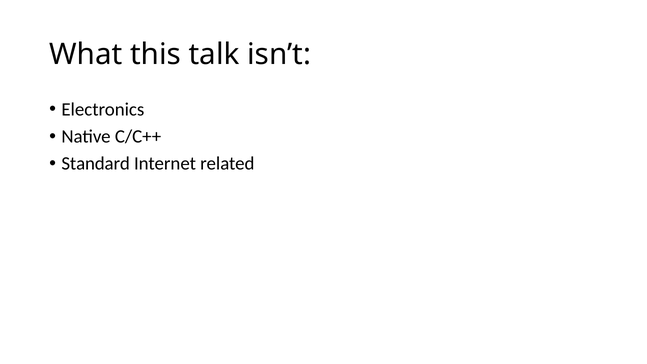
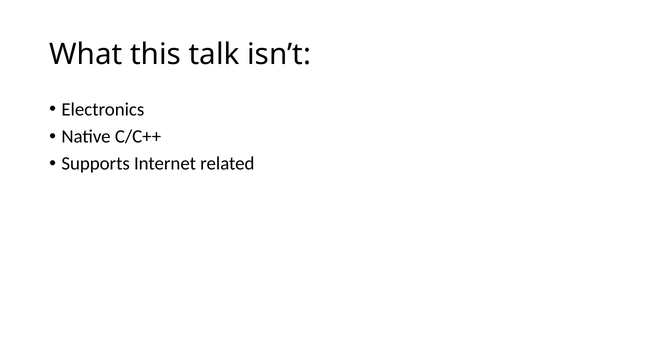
Standard: Standard -> Supports (96, 164)
